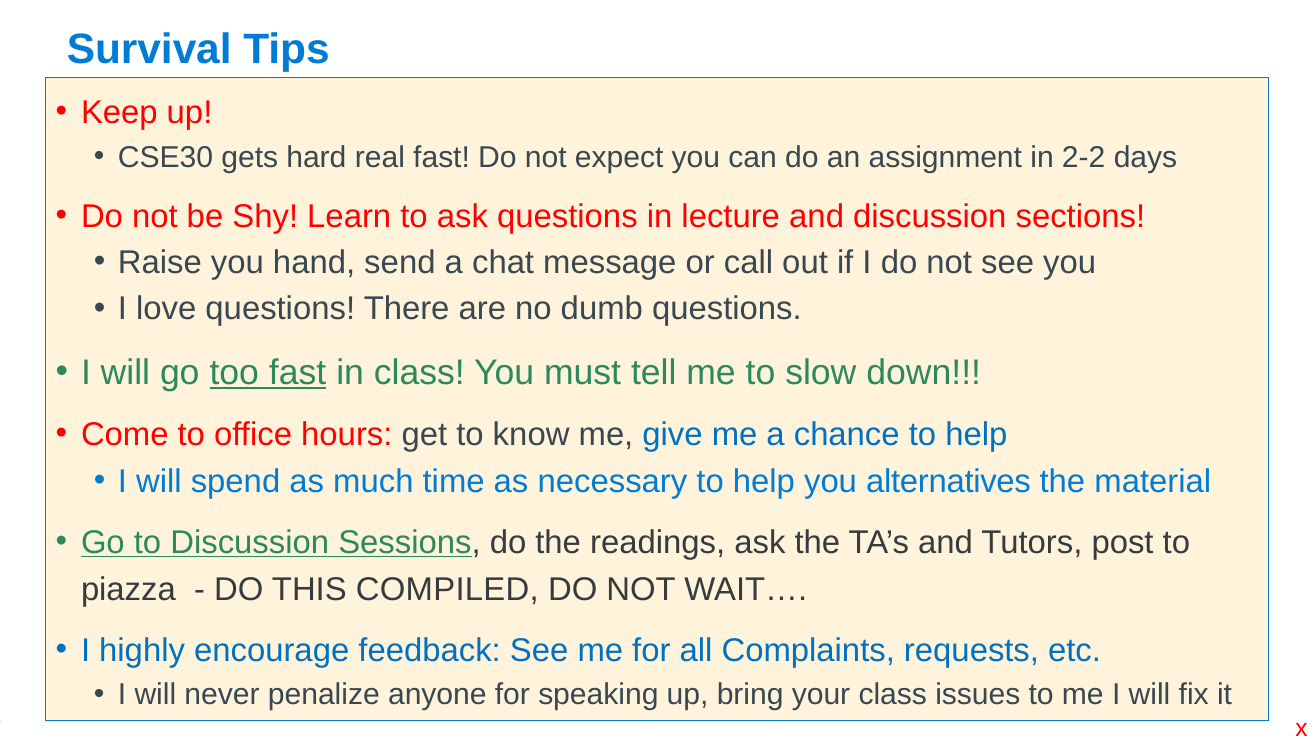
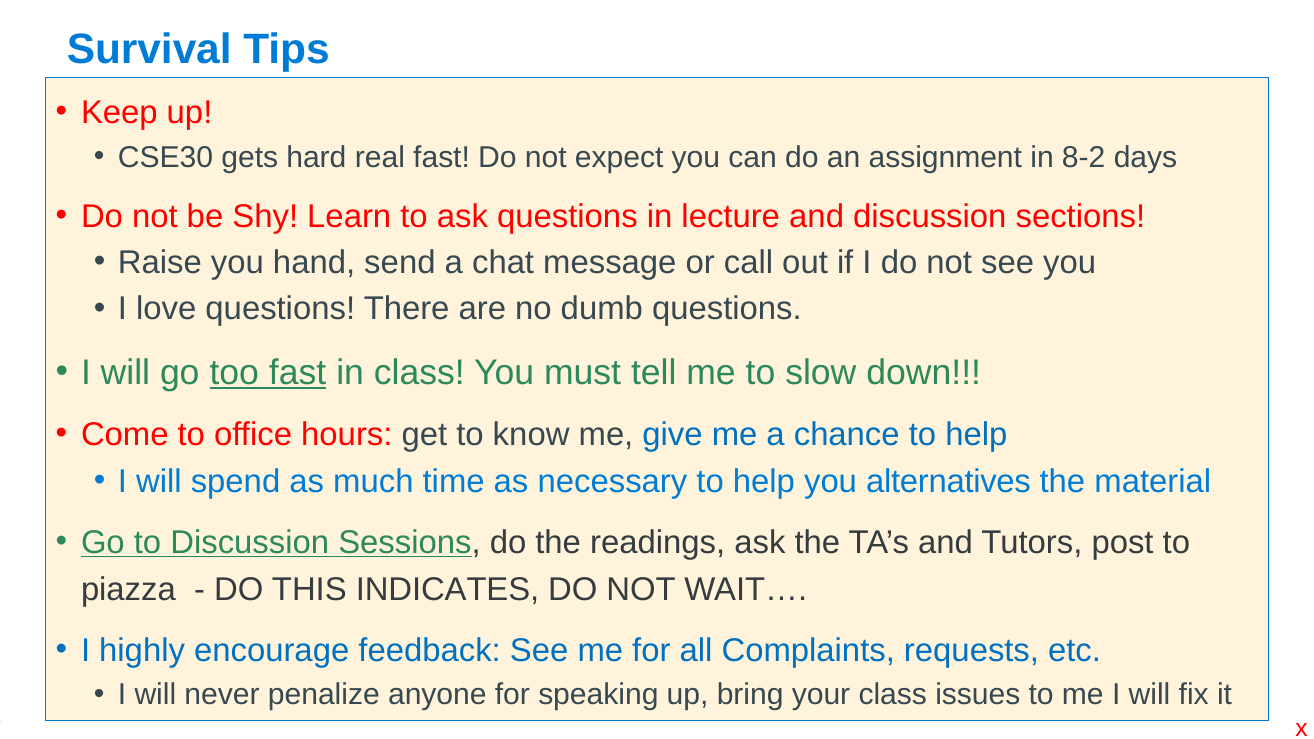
2-2: 2-2 -> 8-2 (1084, 157)
COMPILED: COMPILED -> INDICATES (448, 590)
